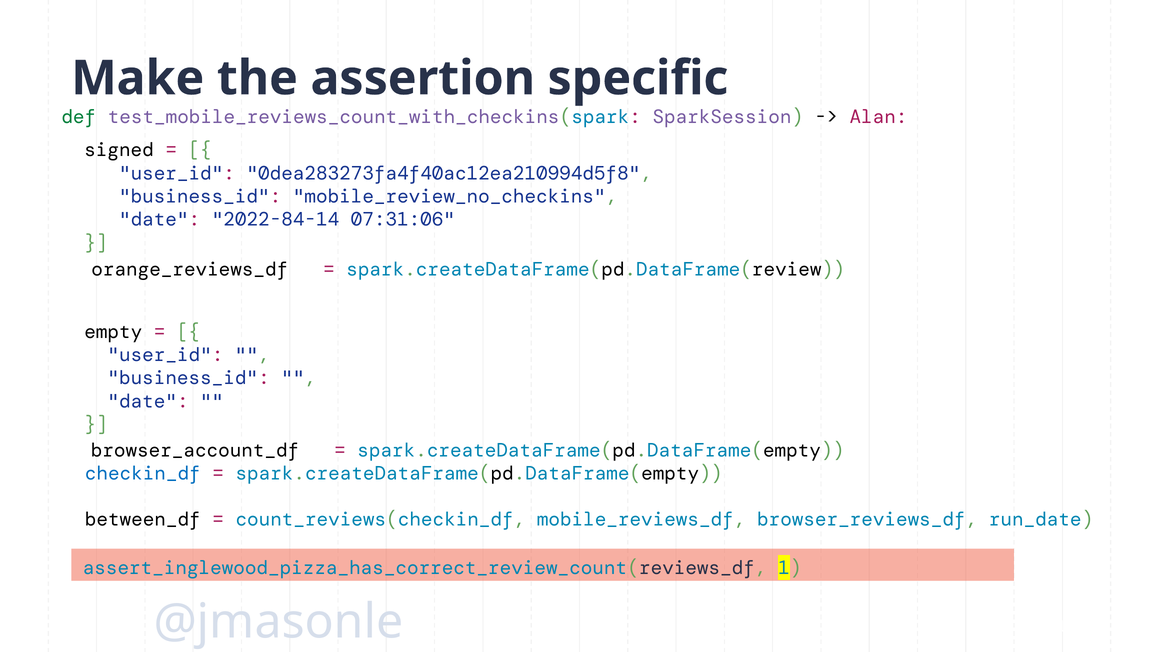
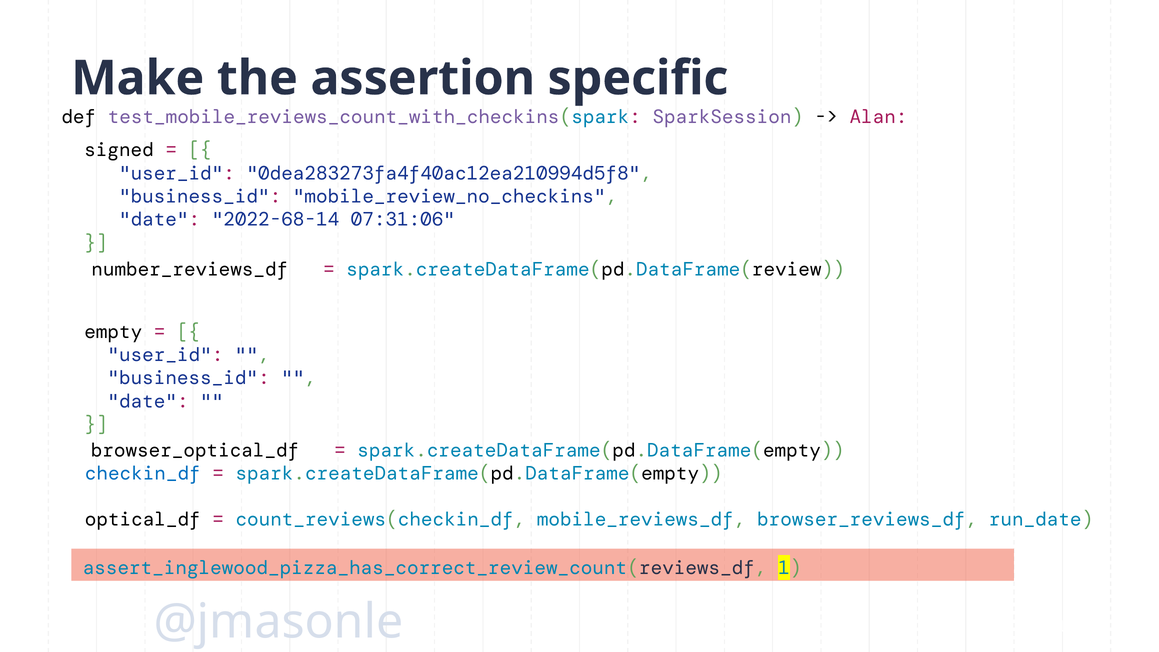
def colour: green -> black (79, 117)
2022-84-14: 2022-84-14 -> 2022-68-14 (275, 220)
orange_reviews_df: orange_reviews_df -> number_reviews_df (190, 270)
browser_account_df: browser_account_df -> browser_optical_df (195, 450)
between_df: between_df -> optical_df (143, 520)
